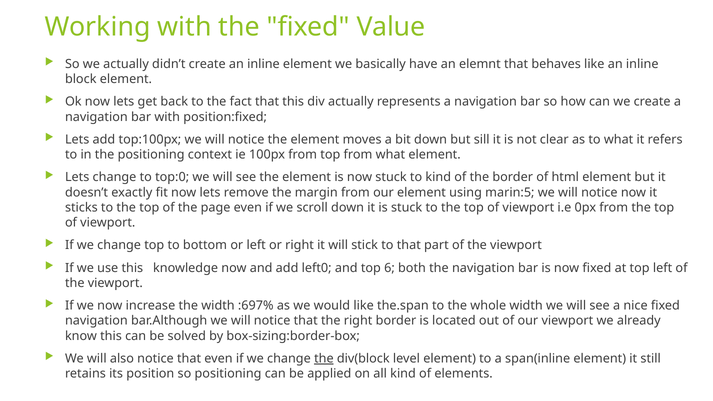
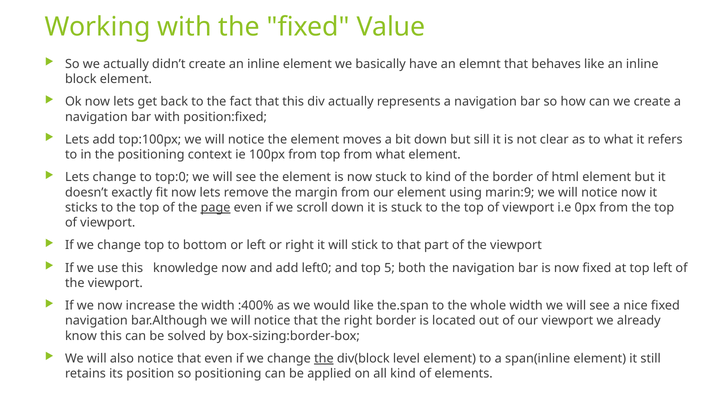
marin:5: marin:5 -> marin:9 (510, 192)
page underline: none -> present (216, 208)
6: 6 -> 5 (389, 268)
:697%: :697% -> :400% (256, 306)
